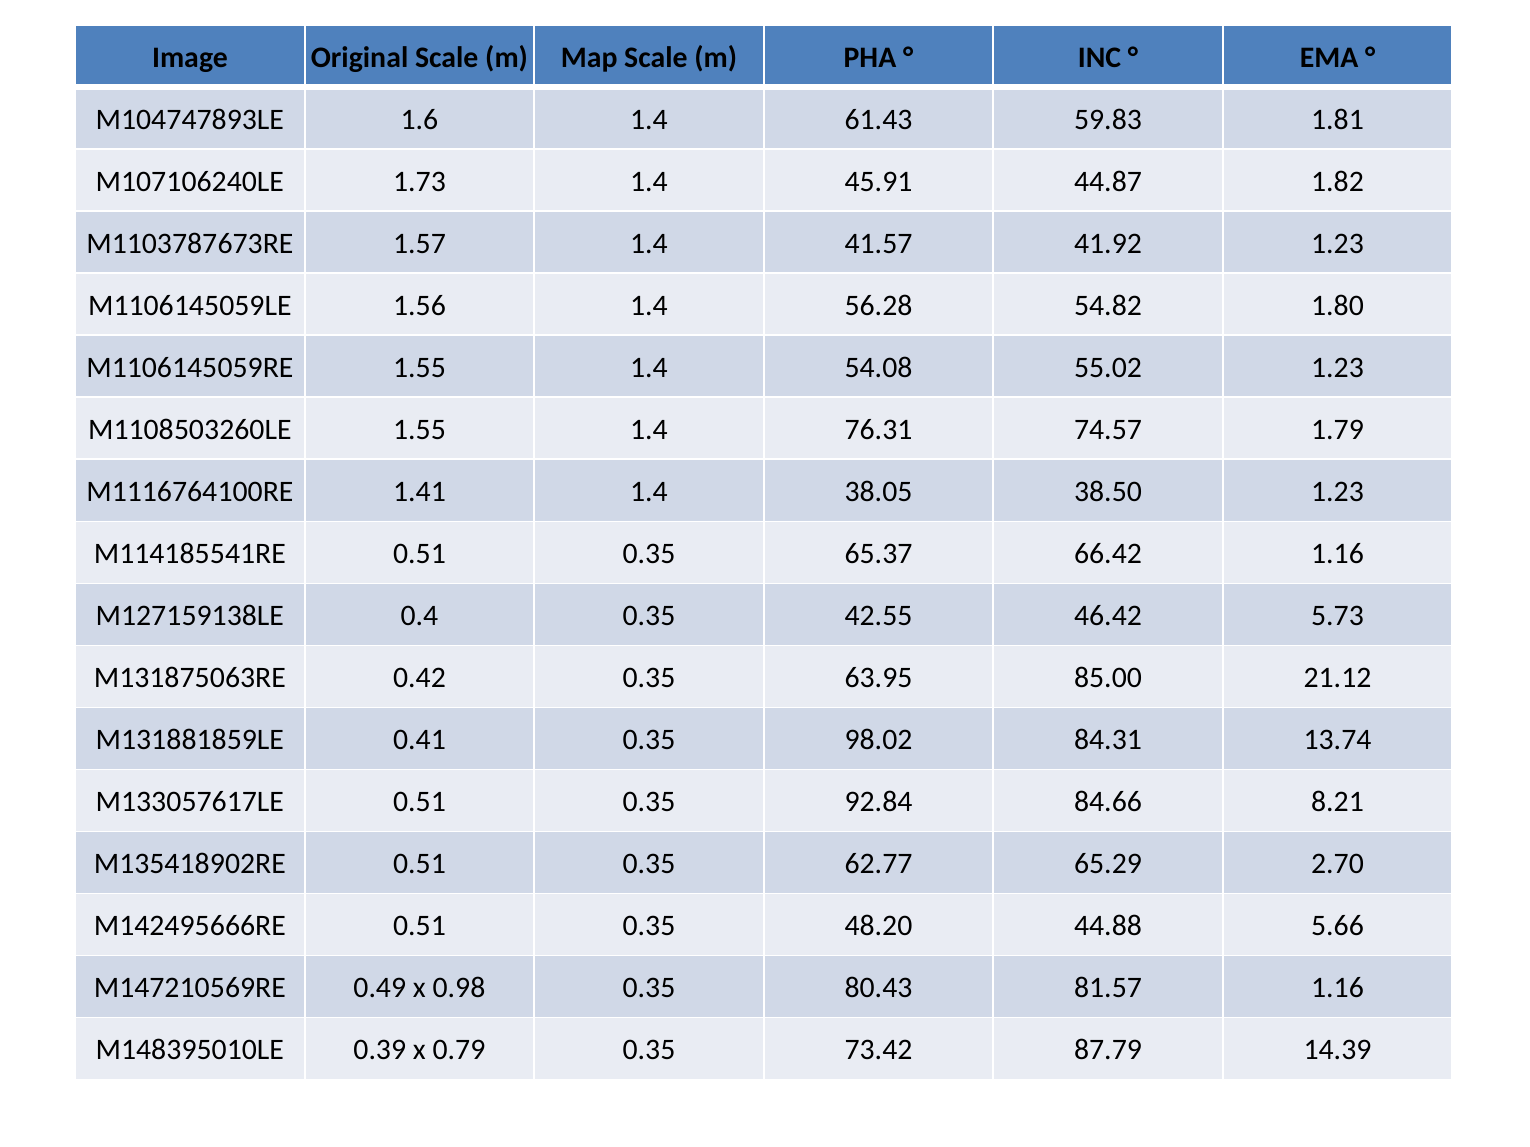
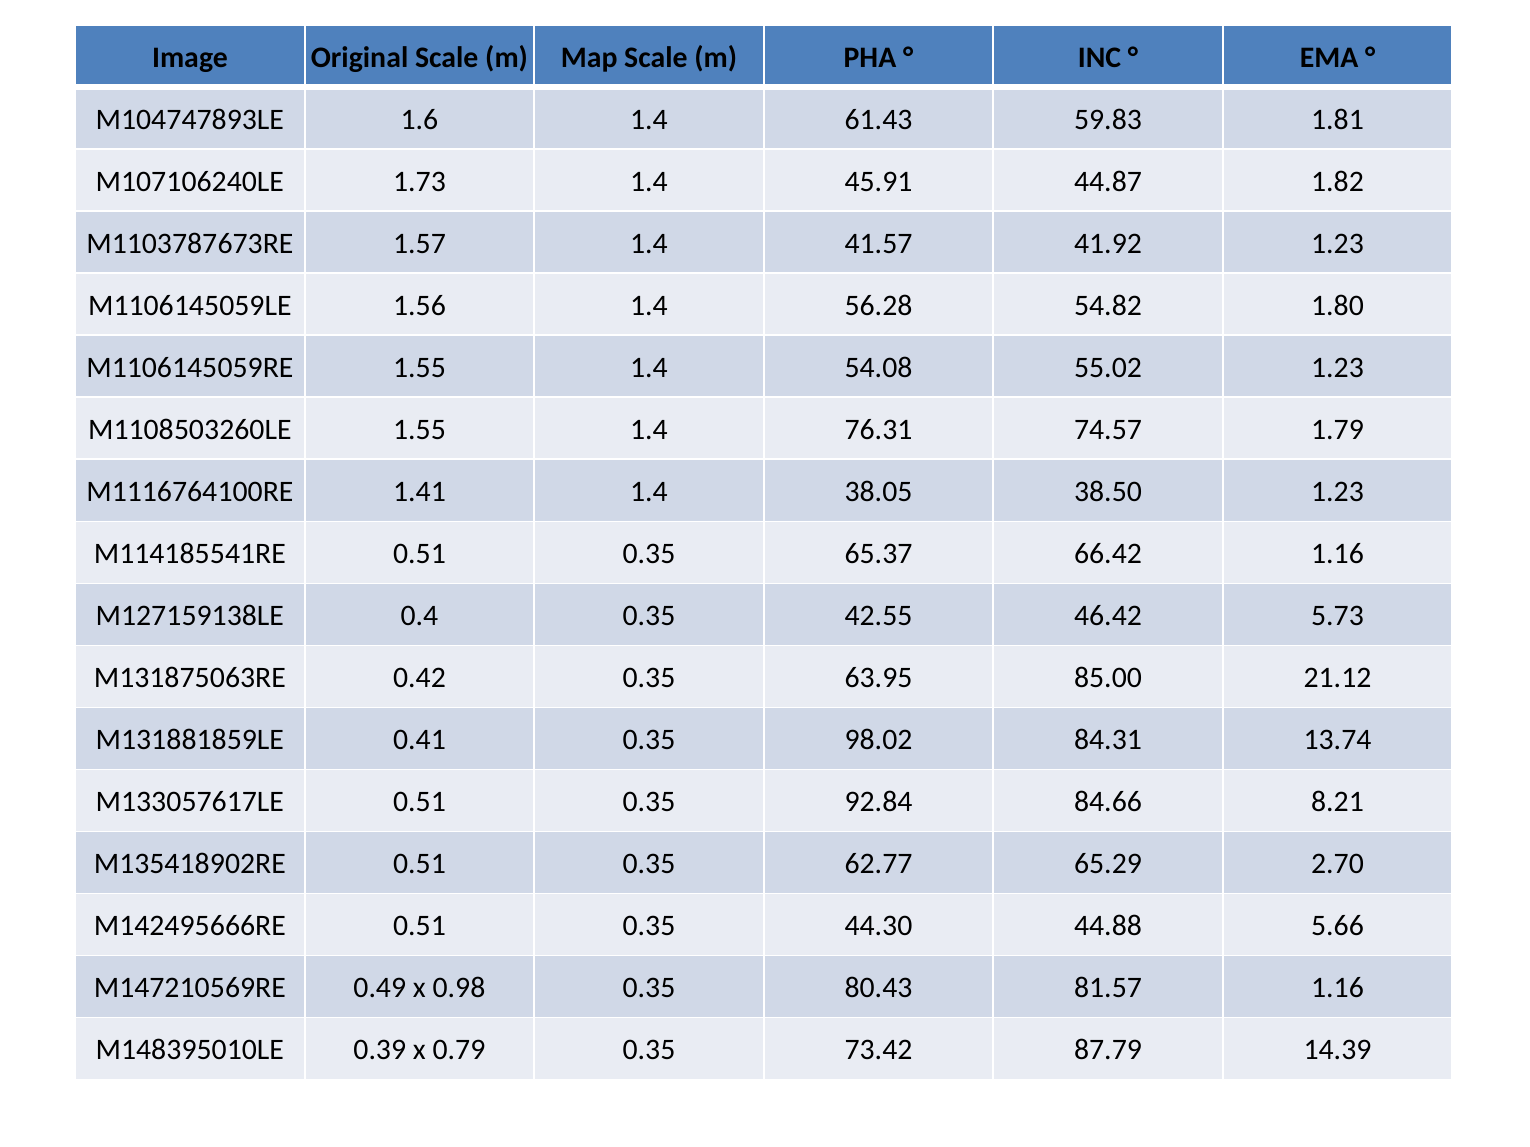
48.20: 48.20 -> 44.30 (878, 926)
